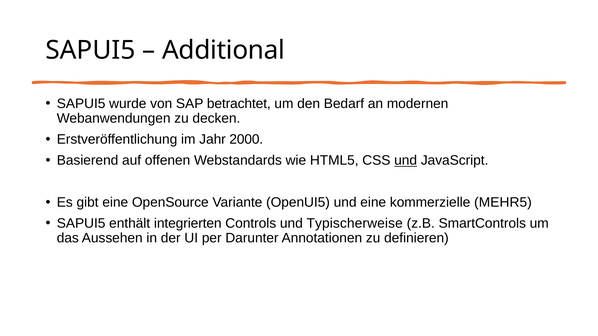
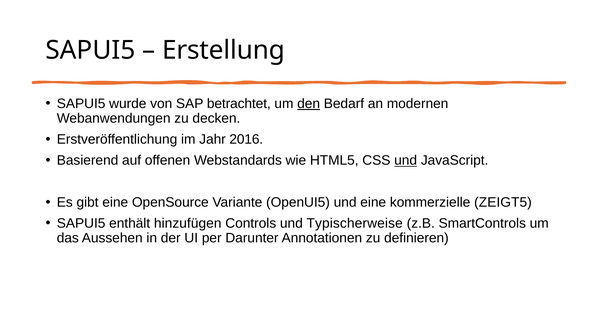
Additional: Additional -> Erstellung (223, 50)
den underline: none -> present (309, 104)
2000: 2000 -> 2016 (246, 140)
MEHR5: MEHR5 -> ZEIGT5 (503, 203)
integrierten: integrierten -> hinzufügen (188, 224)
